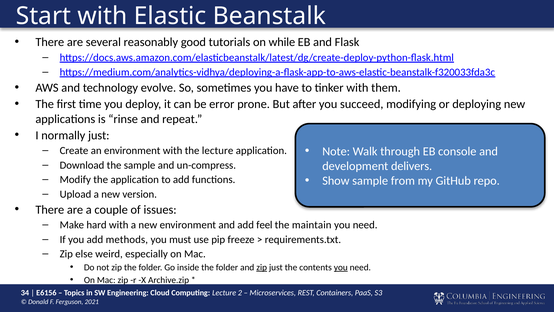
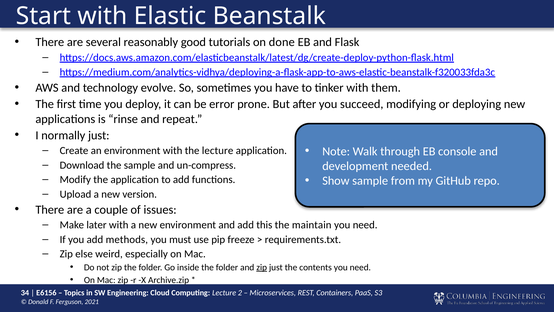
while: while -> done (282, 42)
delivers: delivers -> needed (412, 166)
hard: hard -> later (97, 225)
feel: feel -> this (264, 225)
you underline: present -> none (341, 267)
